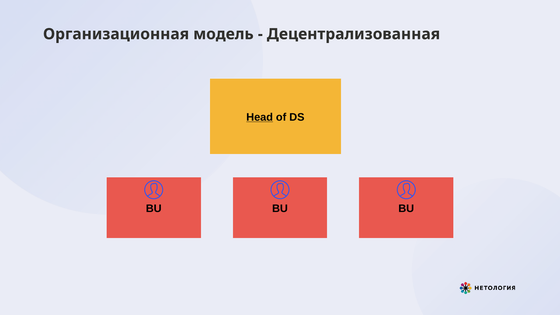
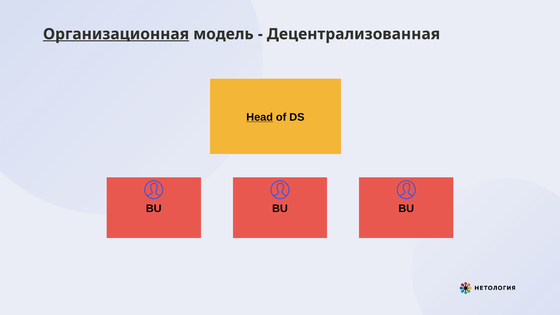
Организационная underline: none -> present (116, 34)
